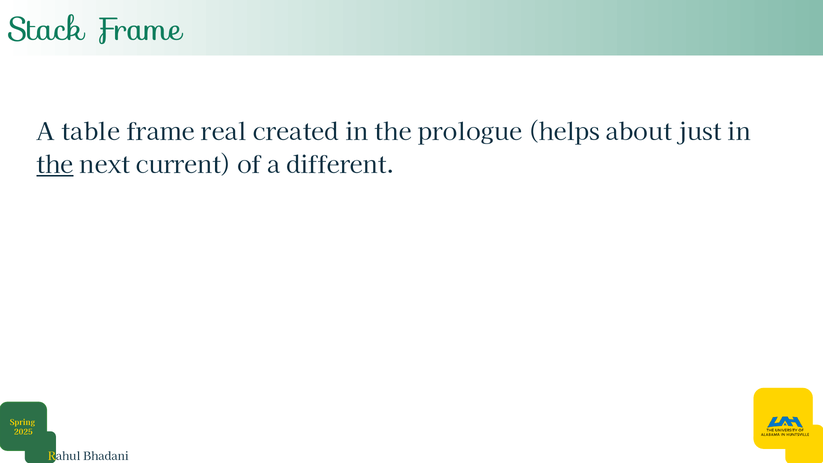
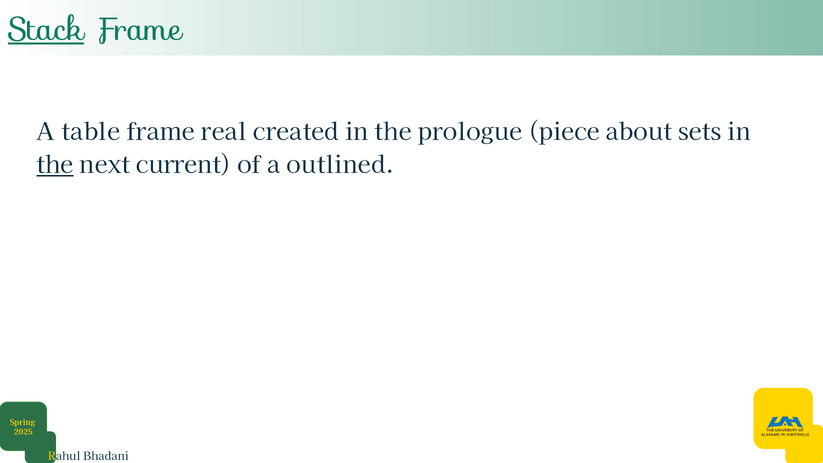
Stack underline: none -> present (46, 30)
helps: helps -> piece (564, 132)
just: just -> sets (700, 132)
different: different -> outlined (340, 165)
